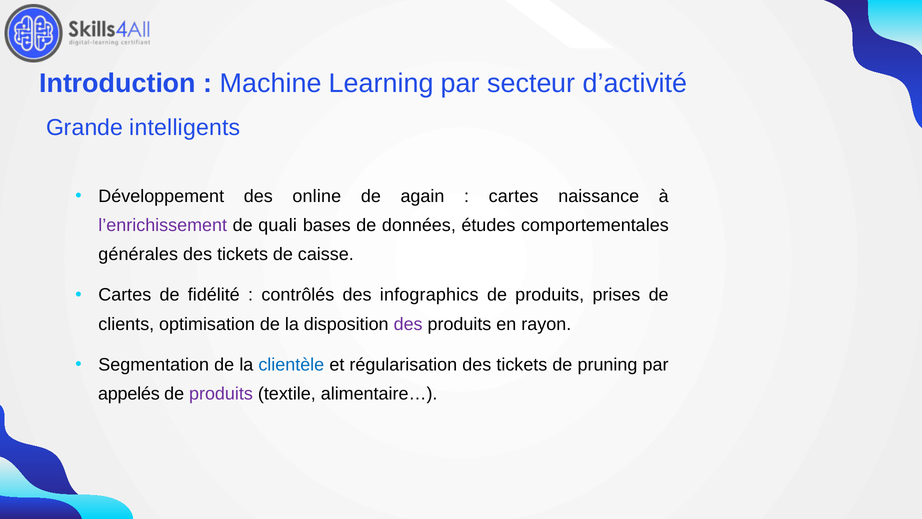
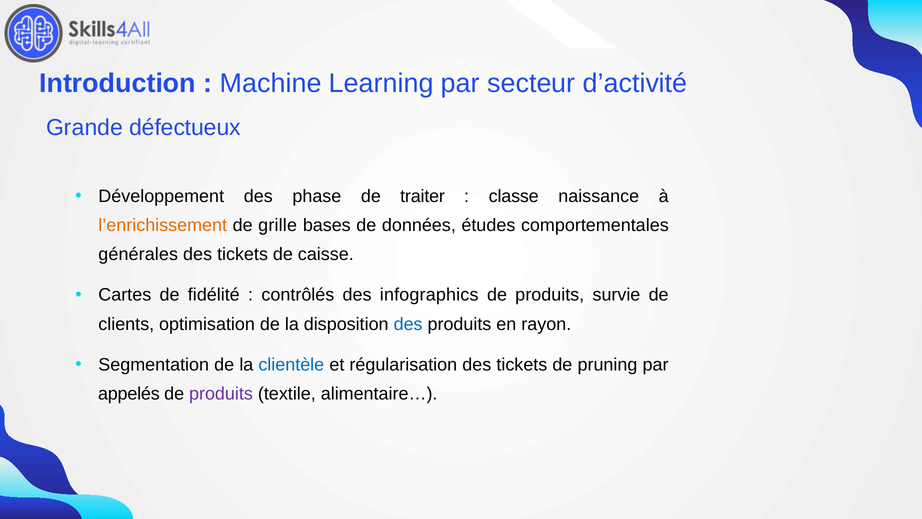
intelligents: intelligents -> défectueux (185, 128)
online: online -> phase (317, 196)
again: again -> traiter (423, 196)
cartes: cartes -> classe (514, 196)
l’enrichissement colour: purple -> orange (163, 225)
quali: quali -> grille (278, 225)
prises: prises -> survie (616, 295)
des colour: purple -> blue (408, 324)
